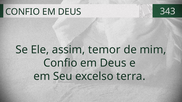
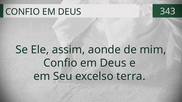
temor: temor -> aonde (104, 50)
